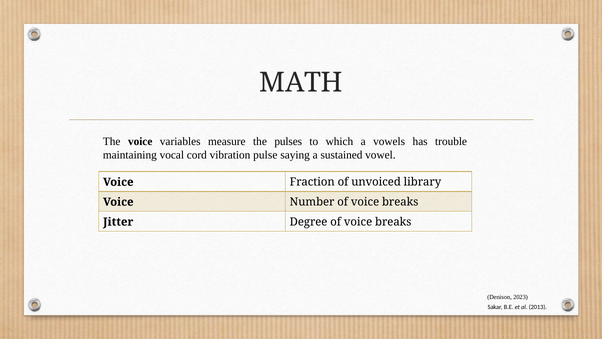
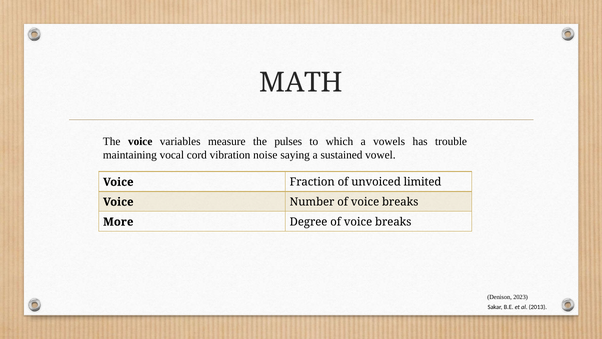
pulse: pulse -> noise (265, 155)
library: library -> limited (423, 182)
Jitter: Jitter -> More (118, 222)
